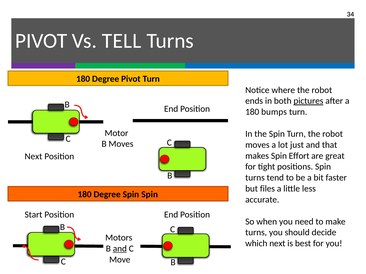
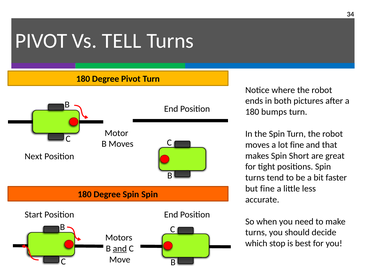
pictures underline: present -> none (308, 101)
lot just: just -> fine (297, 145)
Effort: Effort -> Short (299, 156)
but files: files -> fine (267, 189)
which next: next -> stop (277, 244)
